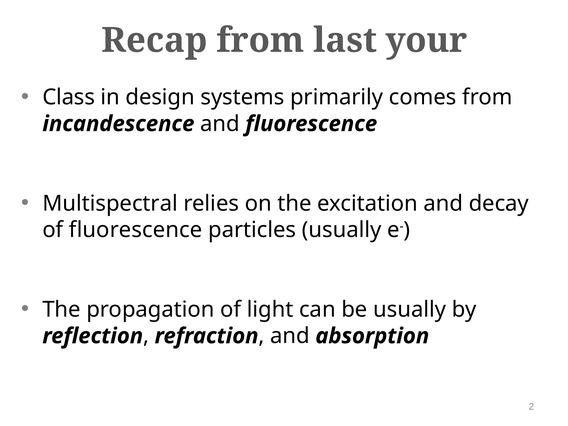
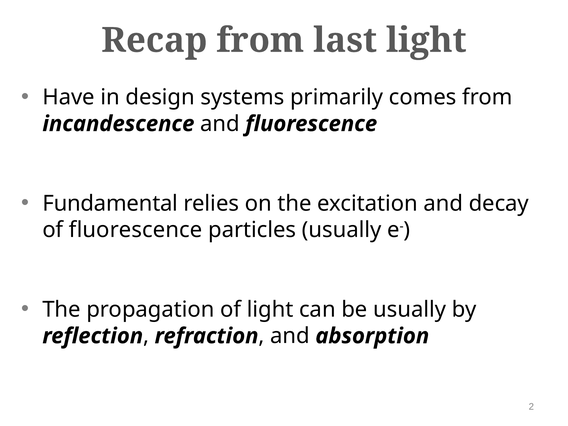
last your: your -> light (426, 40)
Class: Class -> Have (69, 97)
Multispectral: Multispectral -> Fundamental (110, 203)
